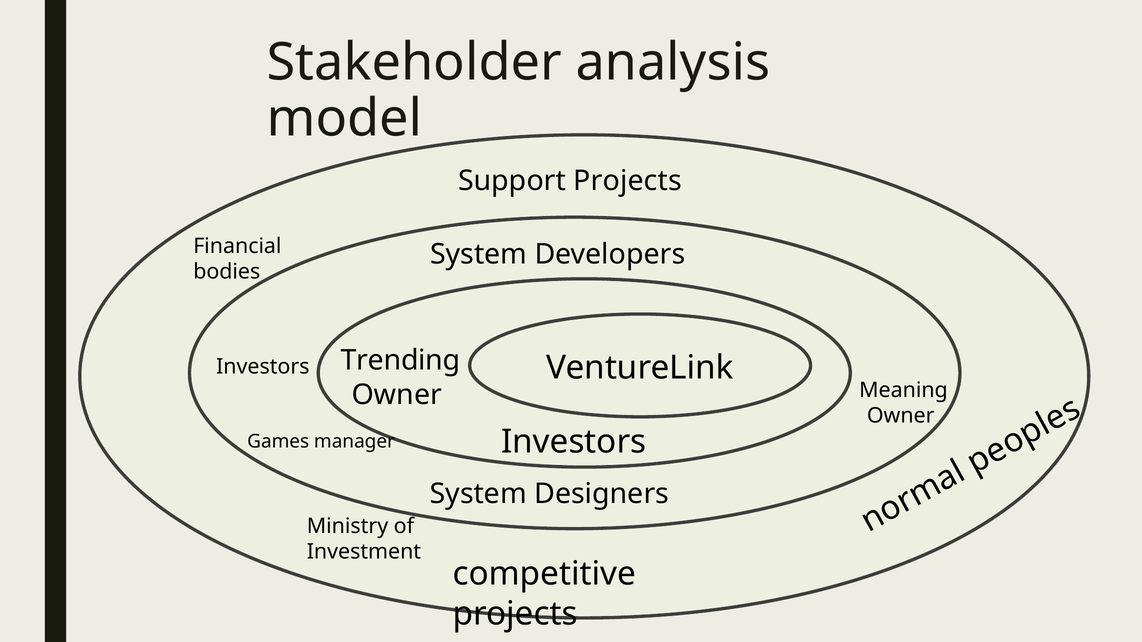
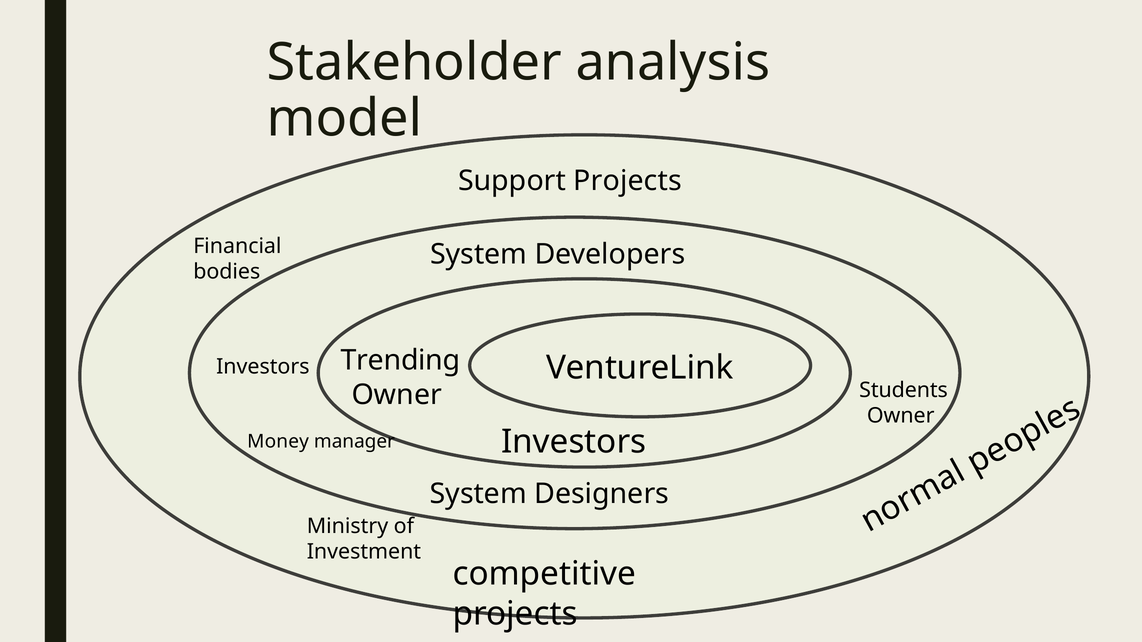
Meaning: Meaning -> Students (904, 390)
Games: Games -> Money (278, 441)
